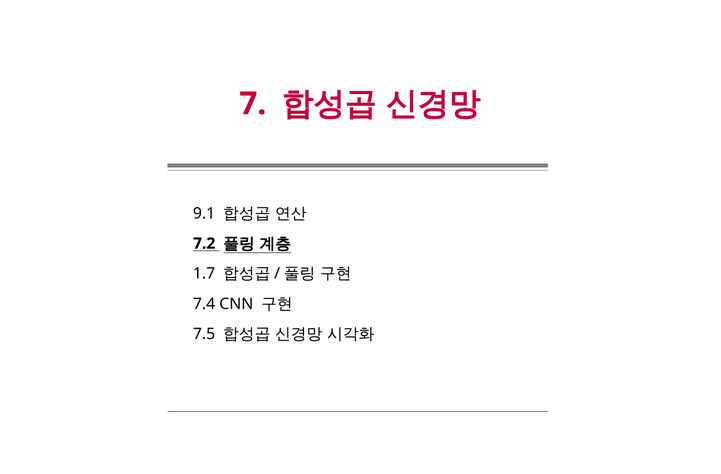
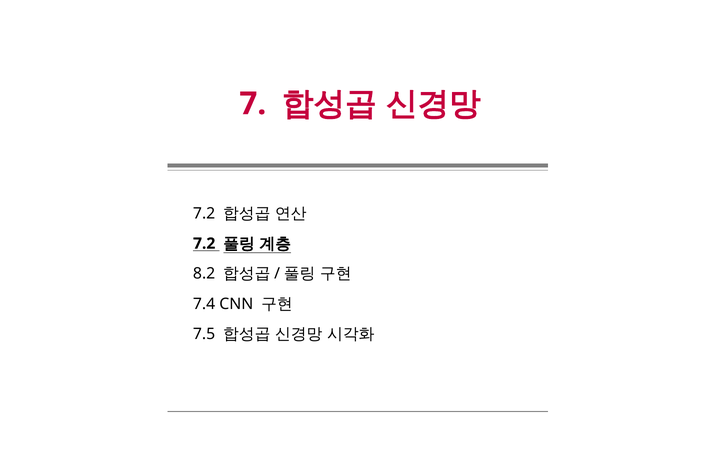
9.1: 9.1 -> 7.2 (204, 213)
1.7: 1.7 -> 8.2 (204, 273)
